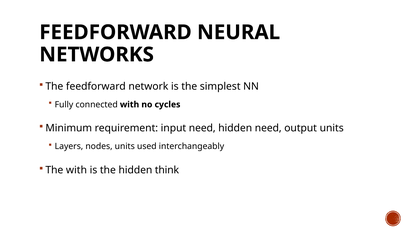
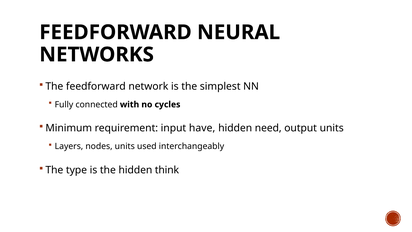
input need: need -> have (202, 128)
The with: with -> type (77, 170)
